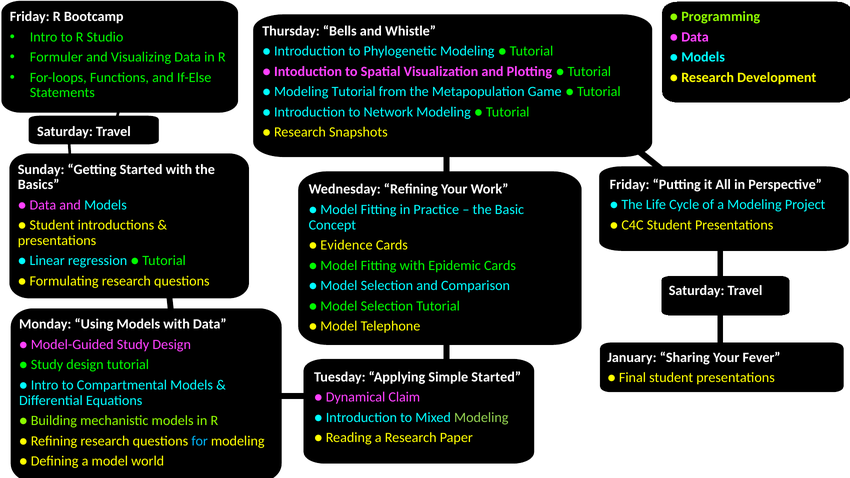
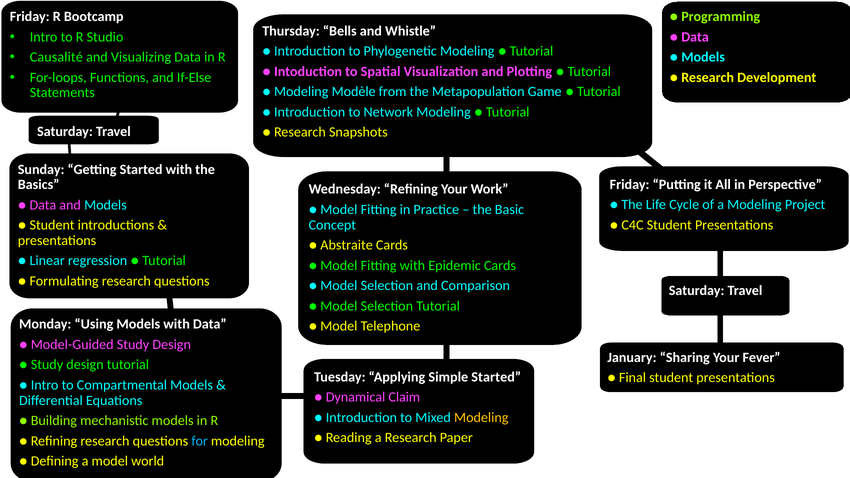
Formuler: Formuler -> Causalité (56, 57)
Modeling Tutorial: Tutorial -> Modèle (354, 92)
Evidence: Evidence -> Abstraite (347, 245)
Modeling colour: light green -> yellow (481, 418)
